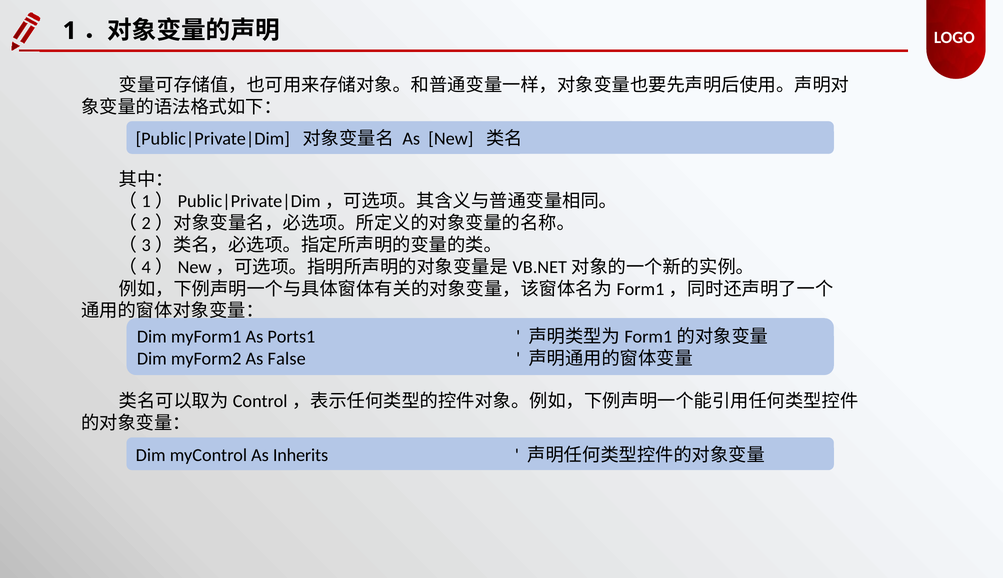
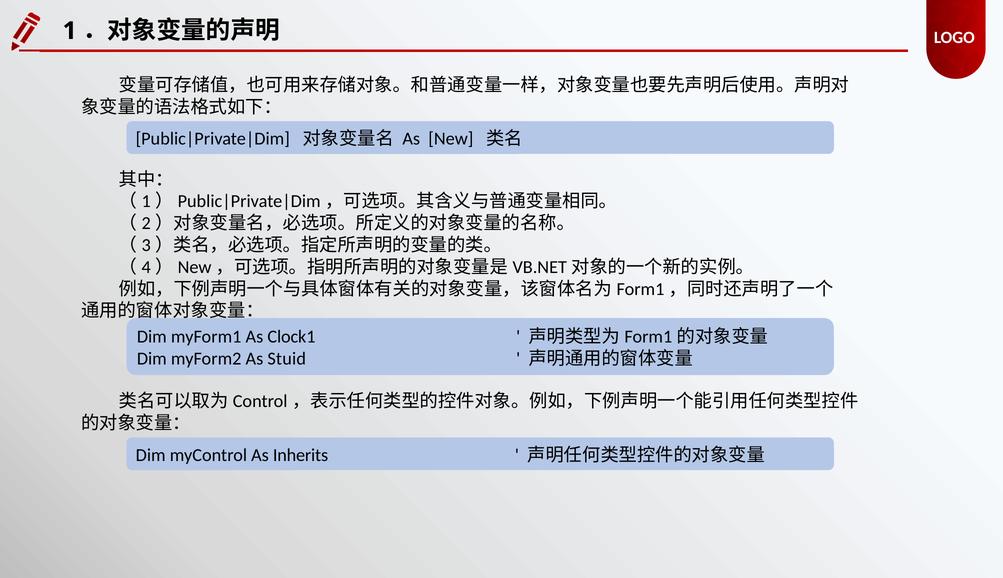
Ports1: Ports1 -> Clock1 (291, 337)
False: False -> Stuid (287, 358)
